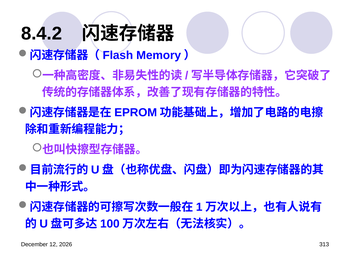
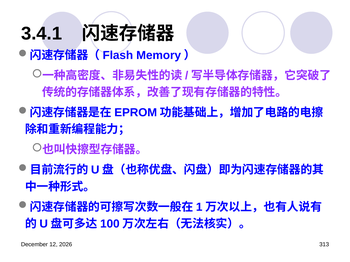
8.4.2: 8.4.2 -> 3.4.1 (42, 34)
